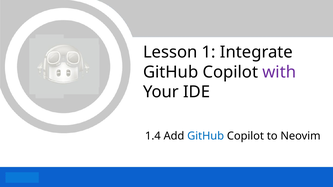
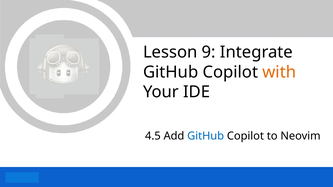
1: 1 -> 9 (209, 52)
with colour: purple -> orange (279, 72)
1.4: 1.4 -> 4.5 (153, 136)
